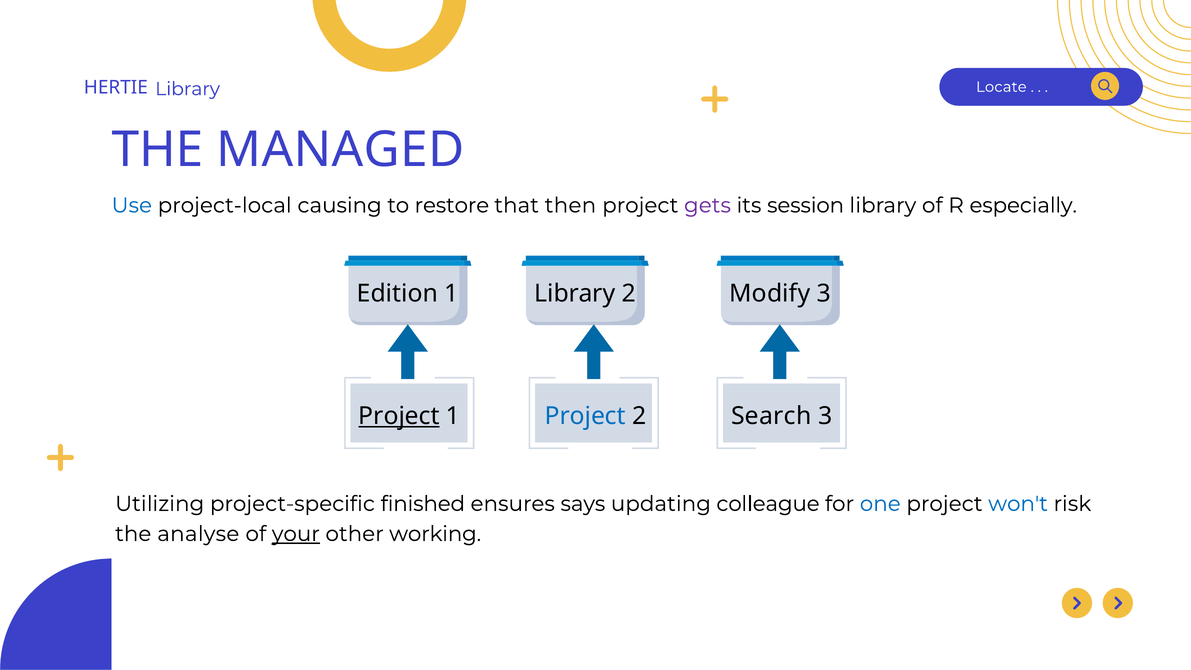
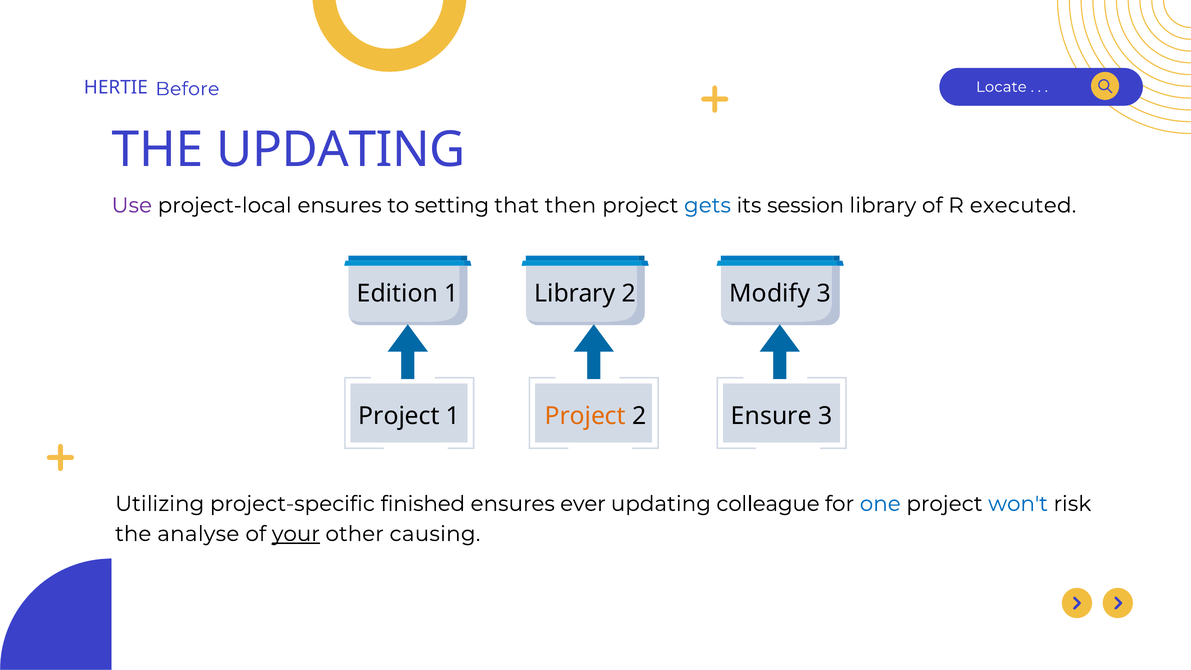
HERTIE Library: Library -> Before (187, 89)
THE MANAGED: MANAGED -> UPDATING (341, 150)
Use colour: blue -> purple (132, 205)
project-local causing: causing -> ensures (340, 205)
restore: restore -> setting (452, 205)
gets colour: purple -> blue (707, 205)
especially: especially -> executed (1023, 205)
Project underline: present -> none (399, 416)
Project colour: blue -> orange (585, 416)
Search: Search -> Ensure (771, 416)
says: says -> ever (583, 504)
working: working -> causing (435, 534)
